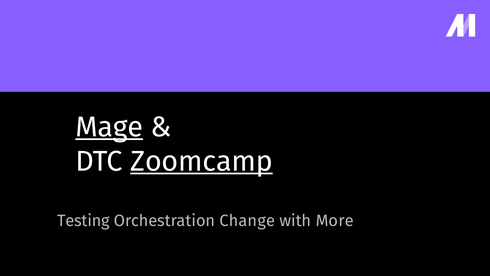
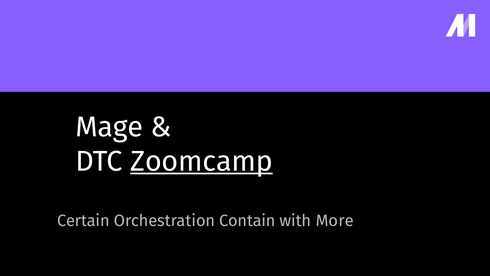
Mage underline: present -> none (109, 127)
Testing: Testing -> Certain (83, 221)
Change: Change -> Contain (247, 221)
